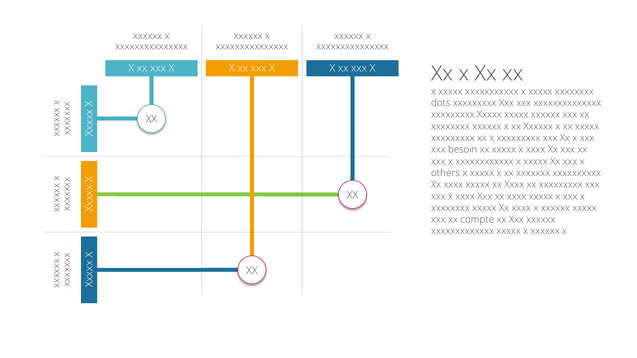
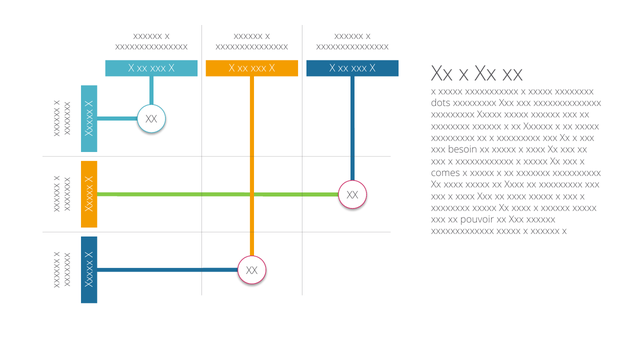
others: others -> comes (446, 173)
compte: compte -> pouvoir (477, 220)
